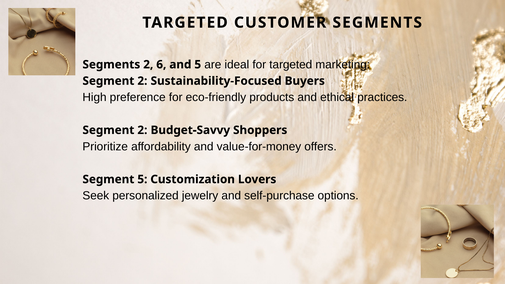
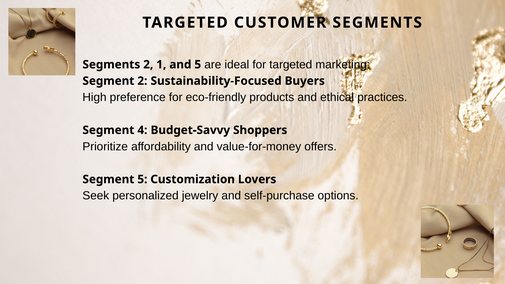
6: 6 -> 1 (161, 65)
2: 2 -> 4 (142, 130)
